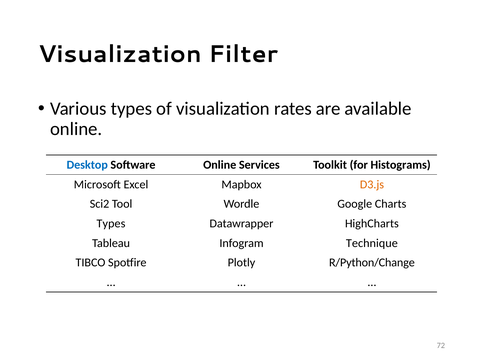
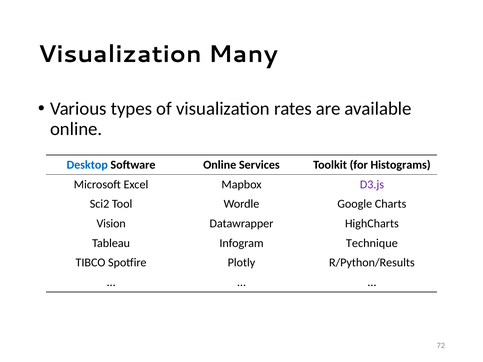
Filter: Filter -> Many (243, 54)
D3.js colour: orange -> purple (372, 185)
Types: Types -> Vision (111, 224)
R/Python/Change: R/Python/Change -> R/Python/Results (372, 263)
